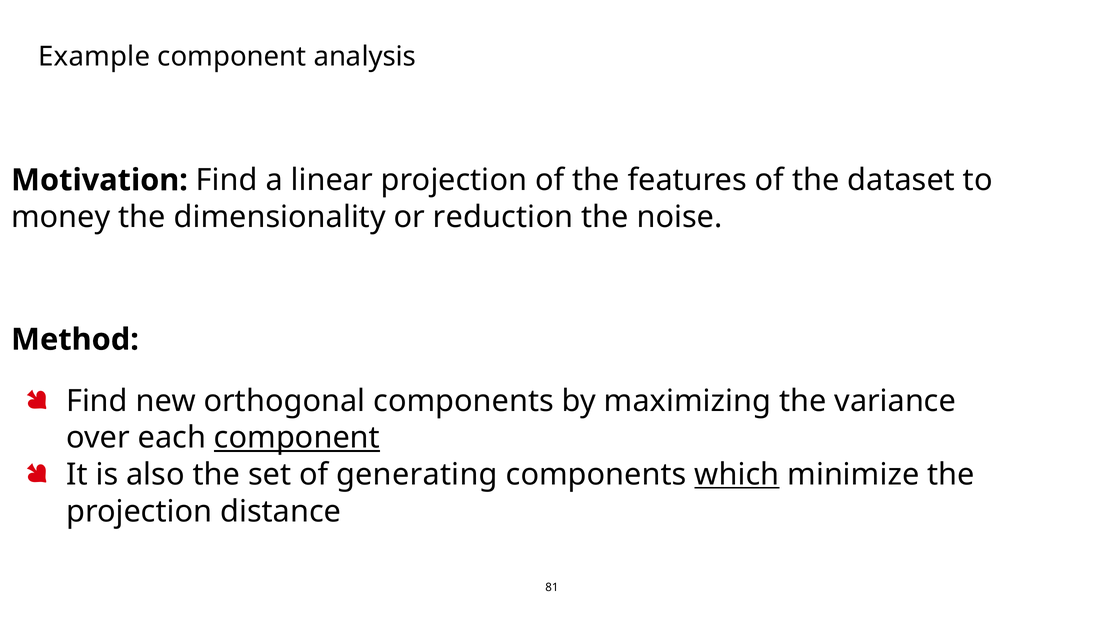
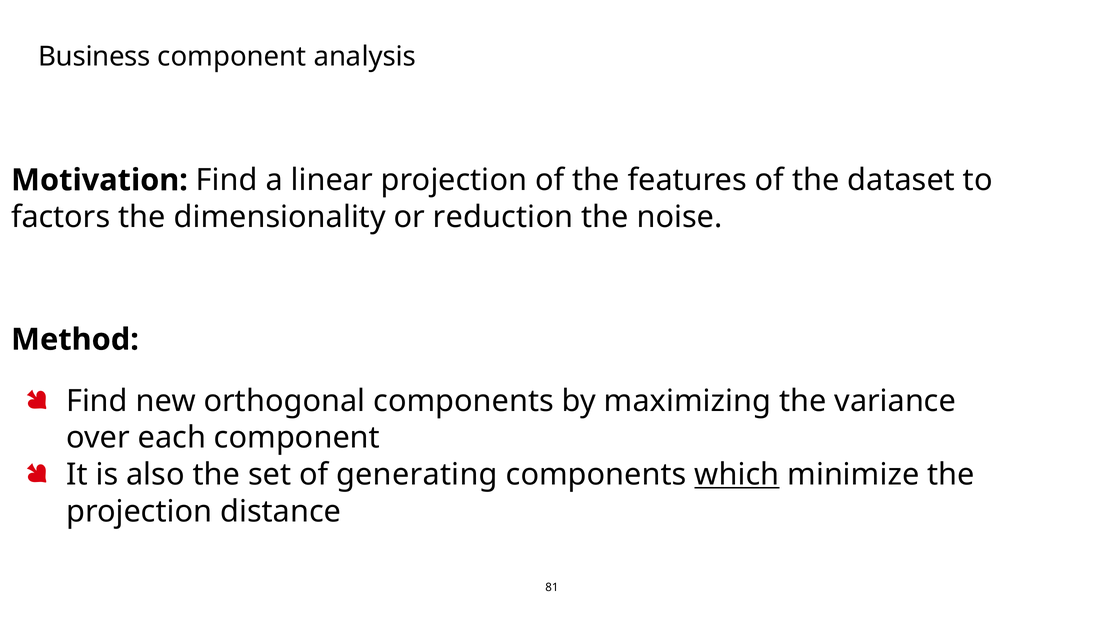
Example: Example -> Business (94, 57)
money: money -> factors (61, 217)
component underline: present -> none (297, 438)
